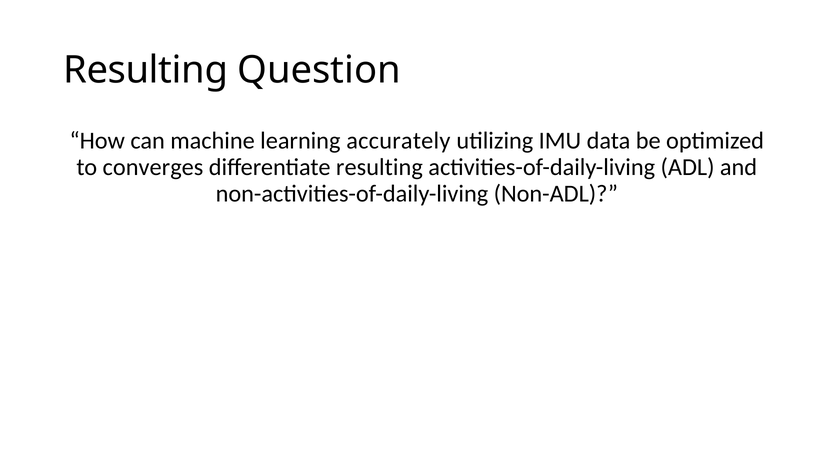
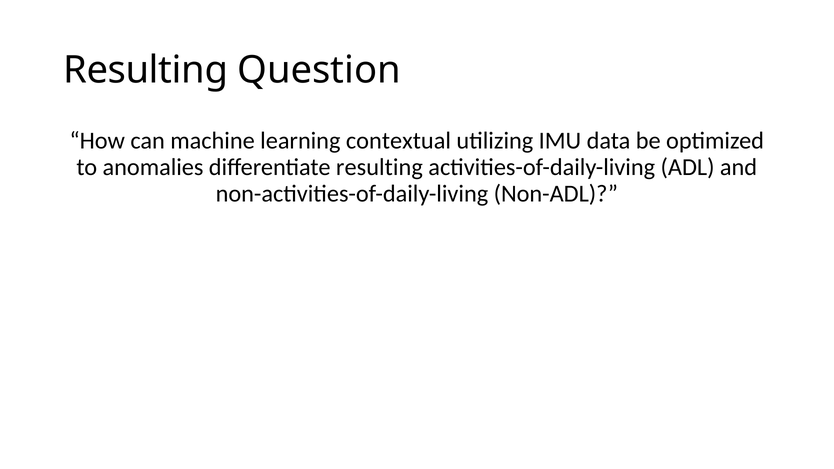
accurately: accurately -> contextual (398, 141)
converges: converges -> anomalies (153, 167)
